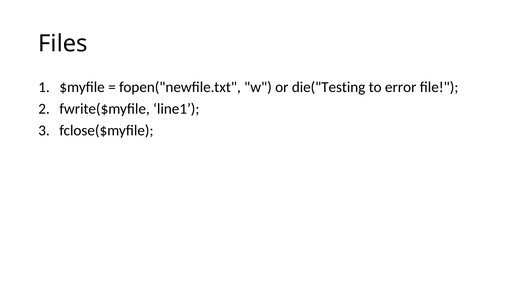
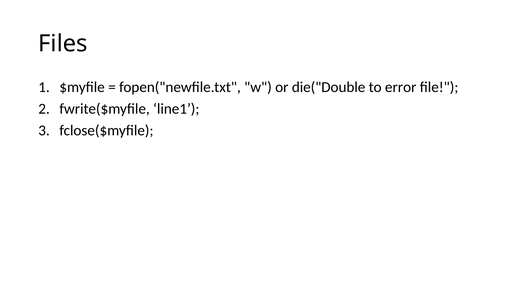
die("Testing: die("Testing -> die("Double (329, 87)
